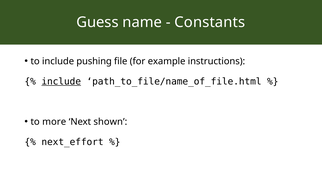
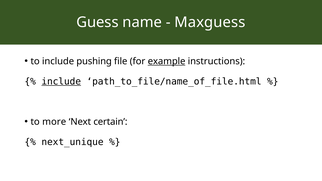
Constants: Constants -> Maxguess (210, 22)
example underline: none -> present (167, 61)
shown: shown -> certain (110, 122)
next_effort: next_effort -> next_unique (72, 142)
